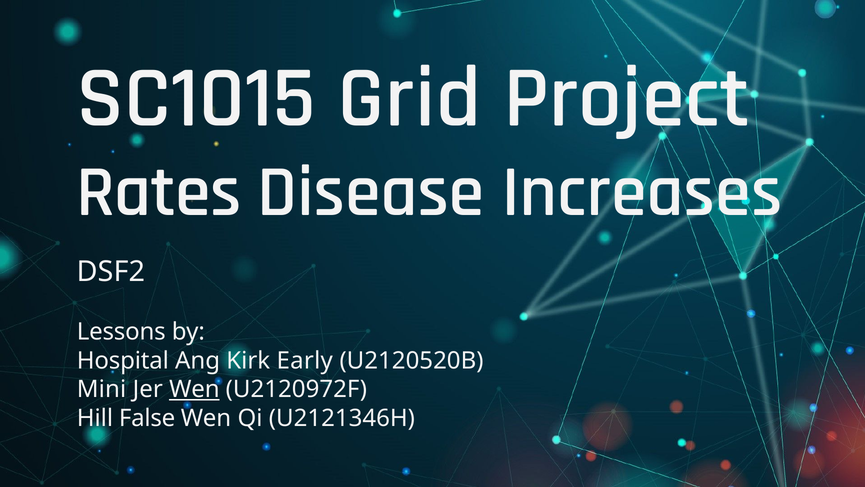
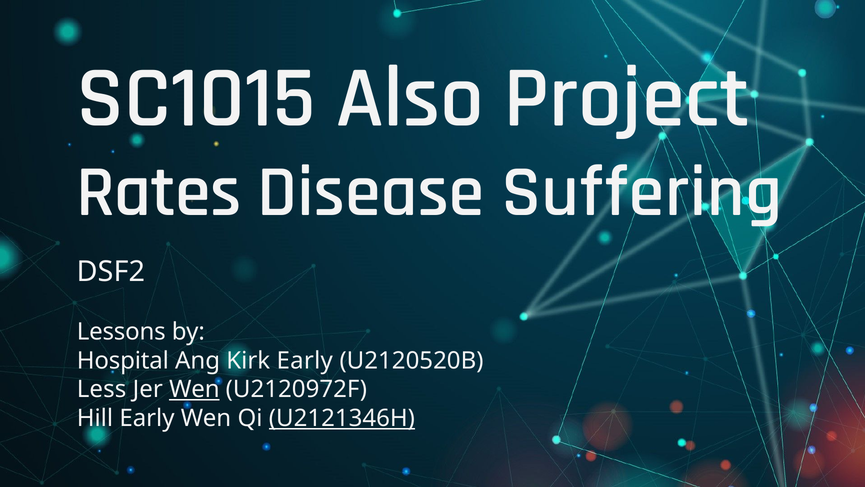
Grid: Grid -> Also (410, 97)
Increases: Increases -> Suffering (642, 191)
Mini: Mini -> Less (102, 389)
Hill False: False -> Early (147, 418)
U2121346H underline: none -> present (342, 418)
